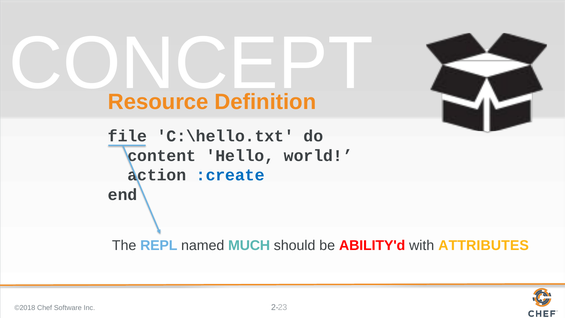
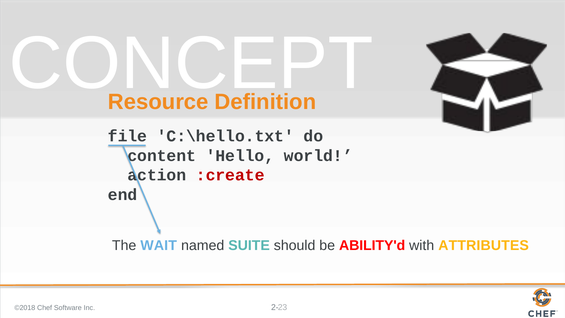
:create colour: blue -> red (230, 175)
REPL: REPL -> WAIT (159, 245)
MUCH: MUCH -> SUITE (249, 245)
